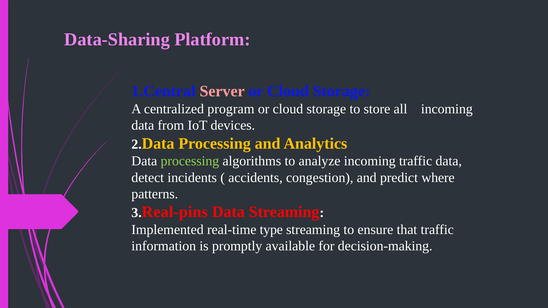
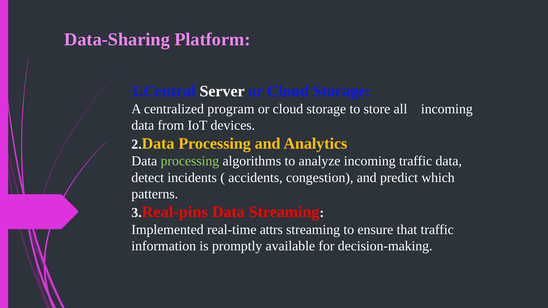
Server colour: pink -> white (222, 91)
where: where -> which (438, 178)
type: type -> attrs (271, 230)
